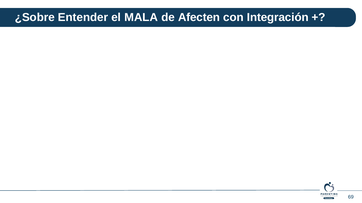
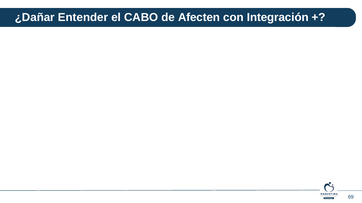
¿Sobre: ¿Sobre -> ¿Dañar (35, 17)
MALA: MALA -> CABO (141, 17)
